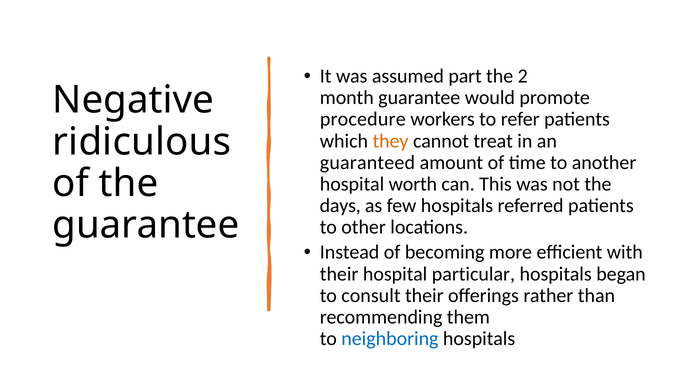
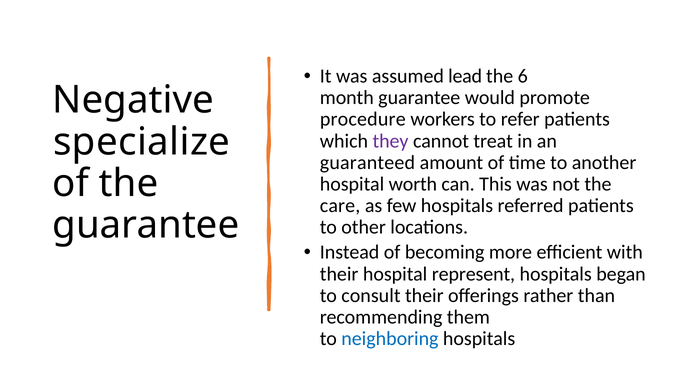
part: part -> lead (465, 76)
2: 2 -> 6 (523, 76)
ridiculous: ridiculous -> specialize (142, 142)
they colour: orange -> purple (391, 141)
days: days -> care (340, 205)
particular: particular -> represent (473, 273)
